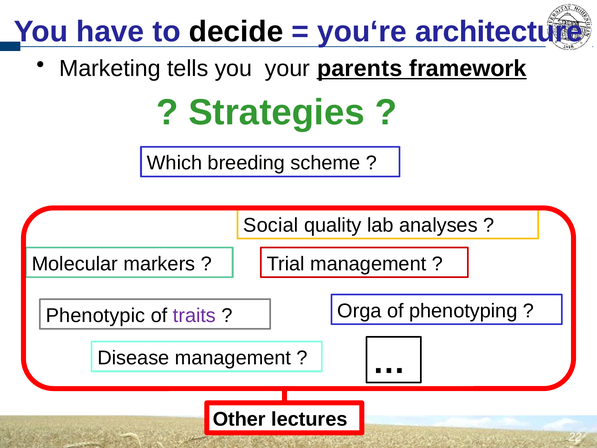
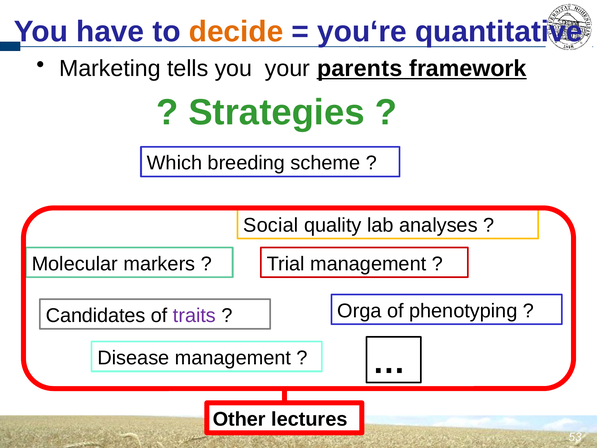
decide colour: black -> orange (236, 32)
architecture: architecture -> quantitative (499, 32)
Phenotypic: Phenotypic -> Candidates (96, 315)
22: 22 -> 53 (575, 437)
